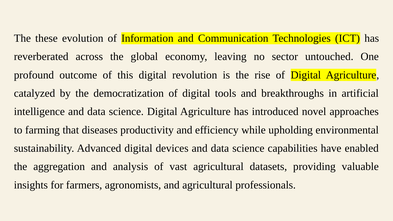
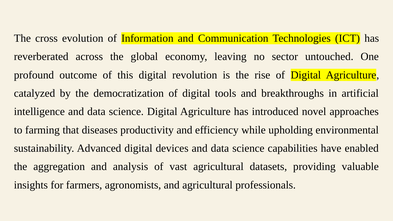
these: these -> cross (46, 38)
